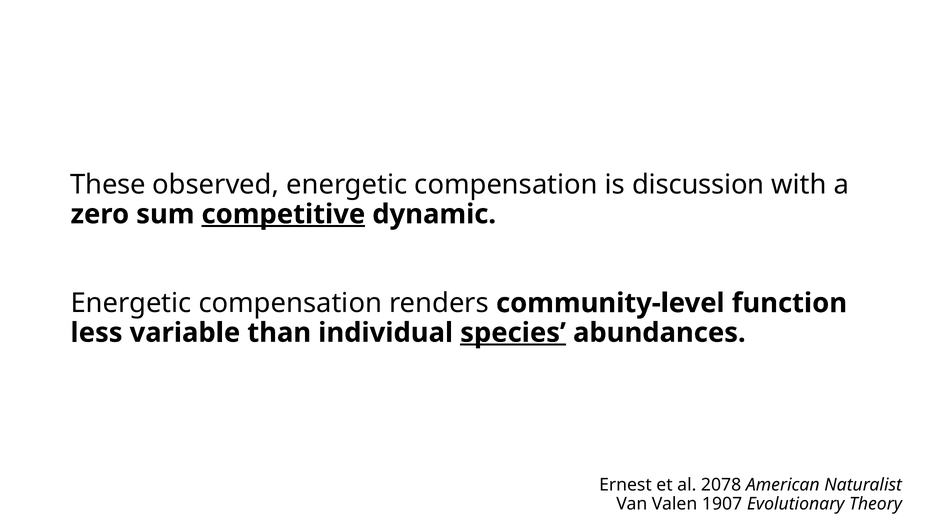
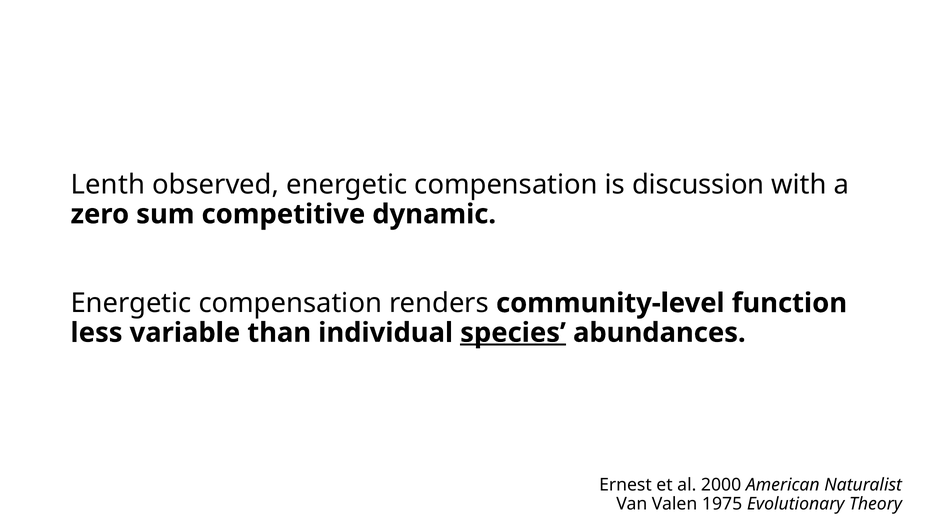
These: These -> Lenth (108, 184)
competitive underline: present -> none (283, 214)
2078: 2078 -> 2000 (721, 485)
1907: 1907 -> 1975 (722, 504)
